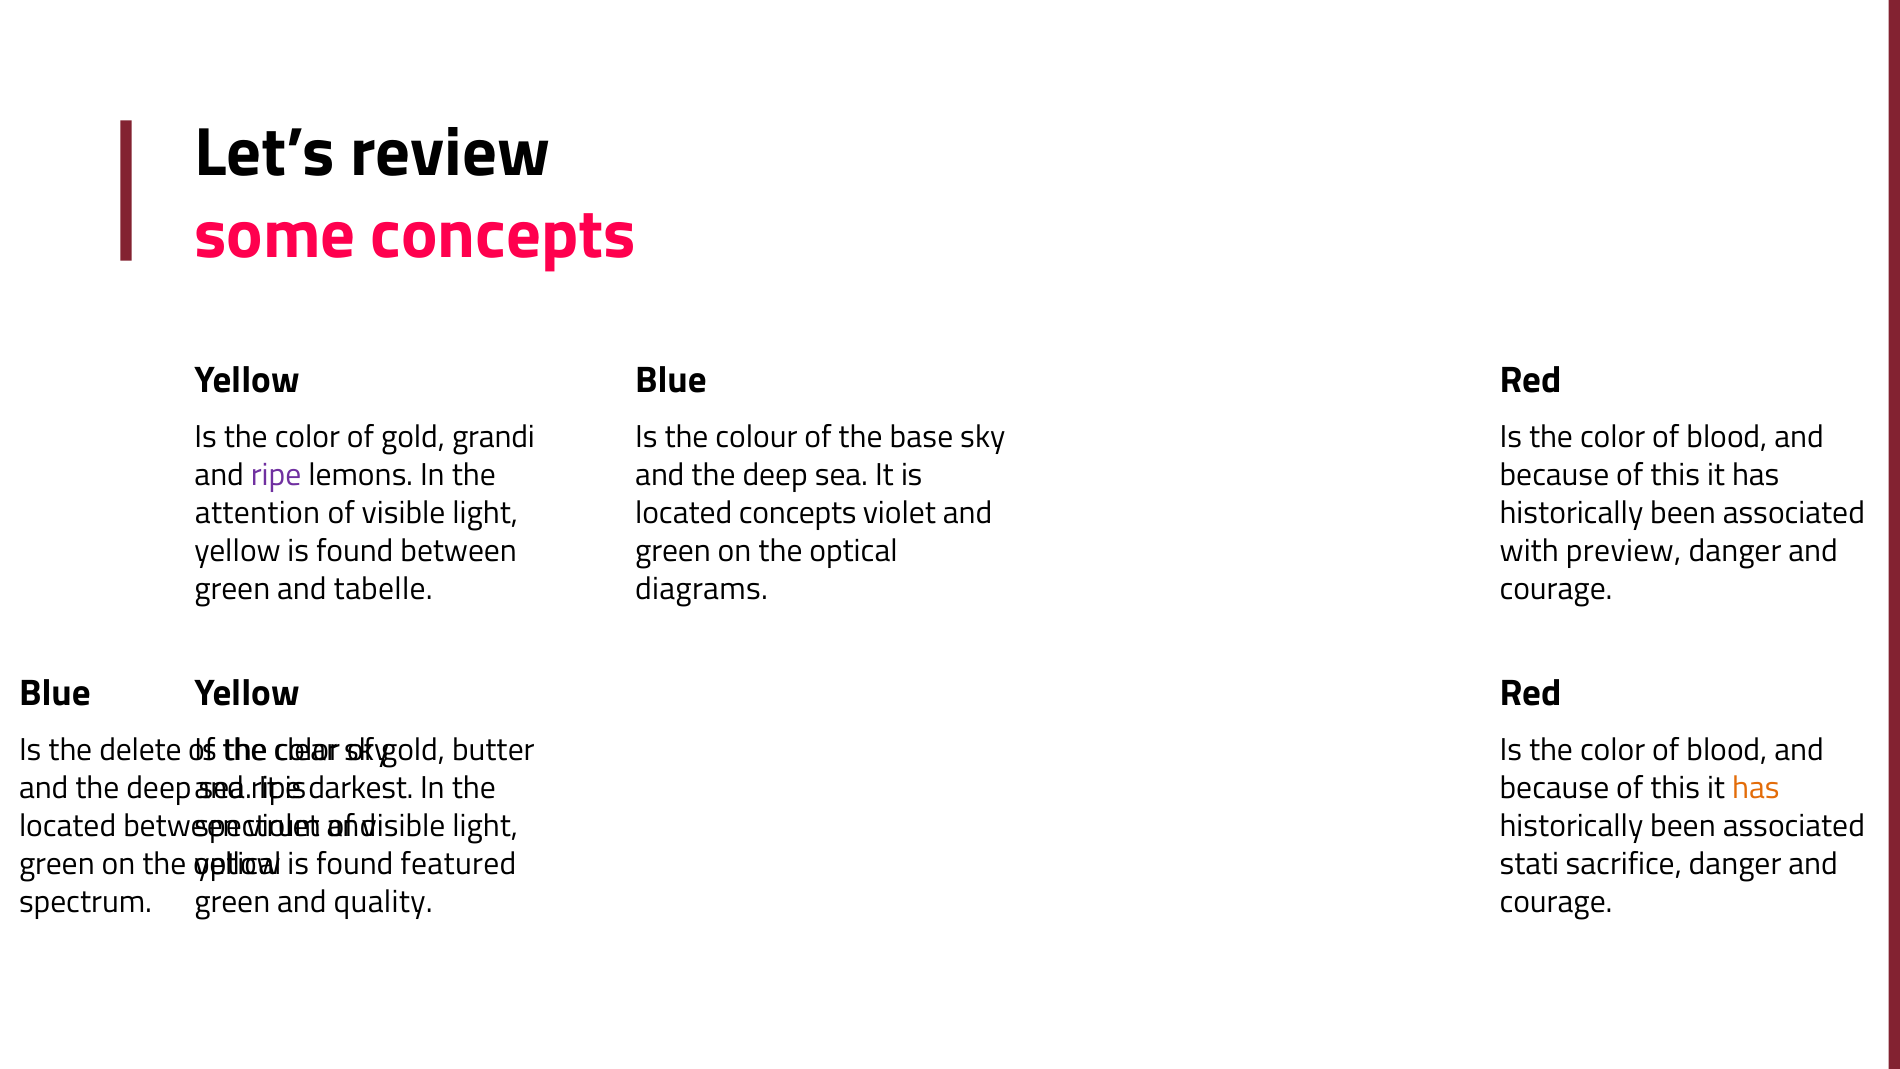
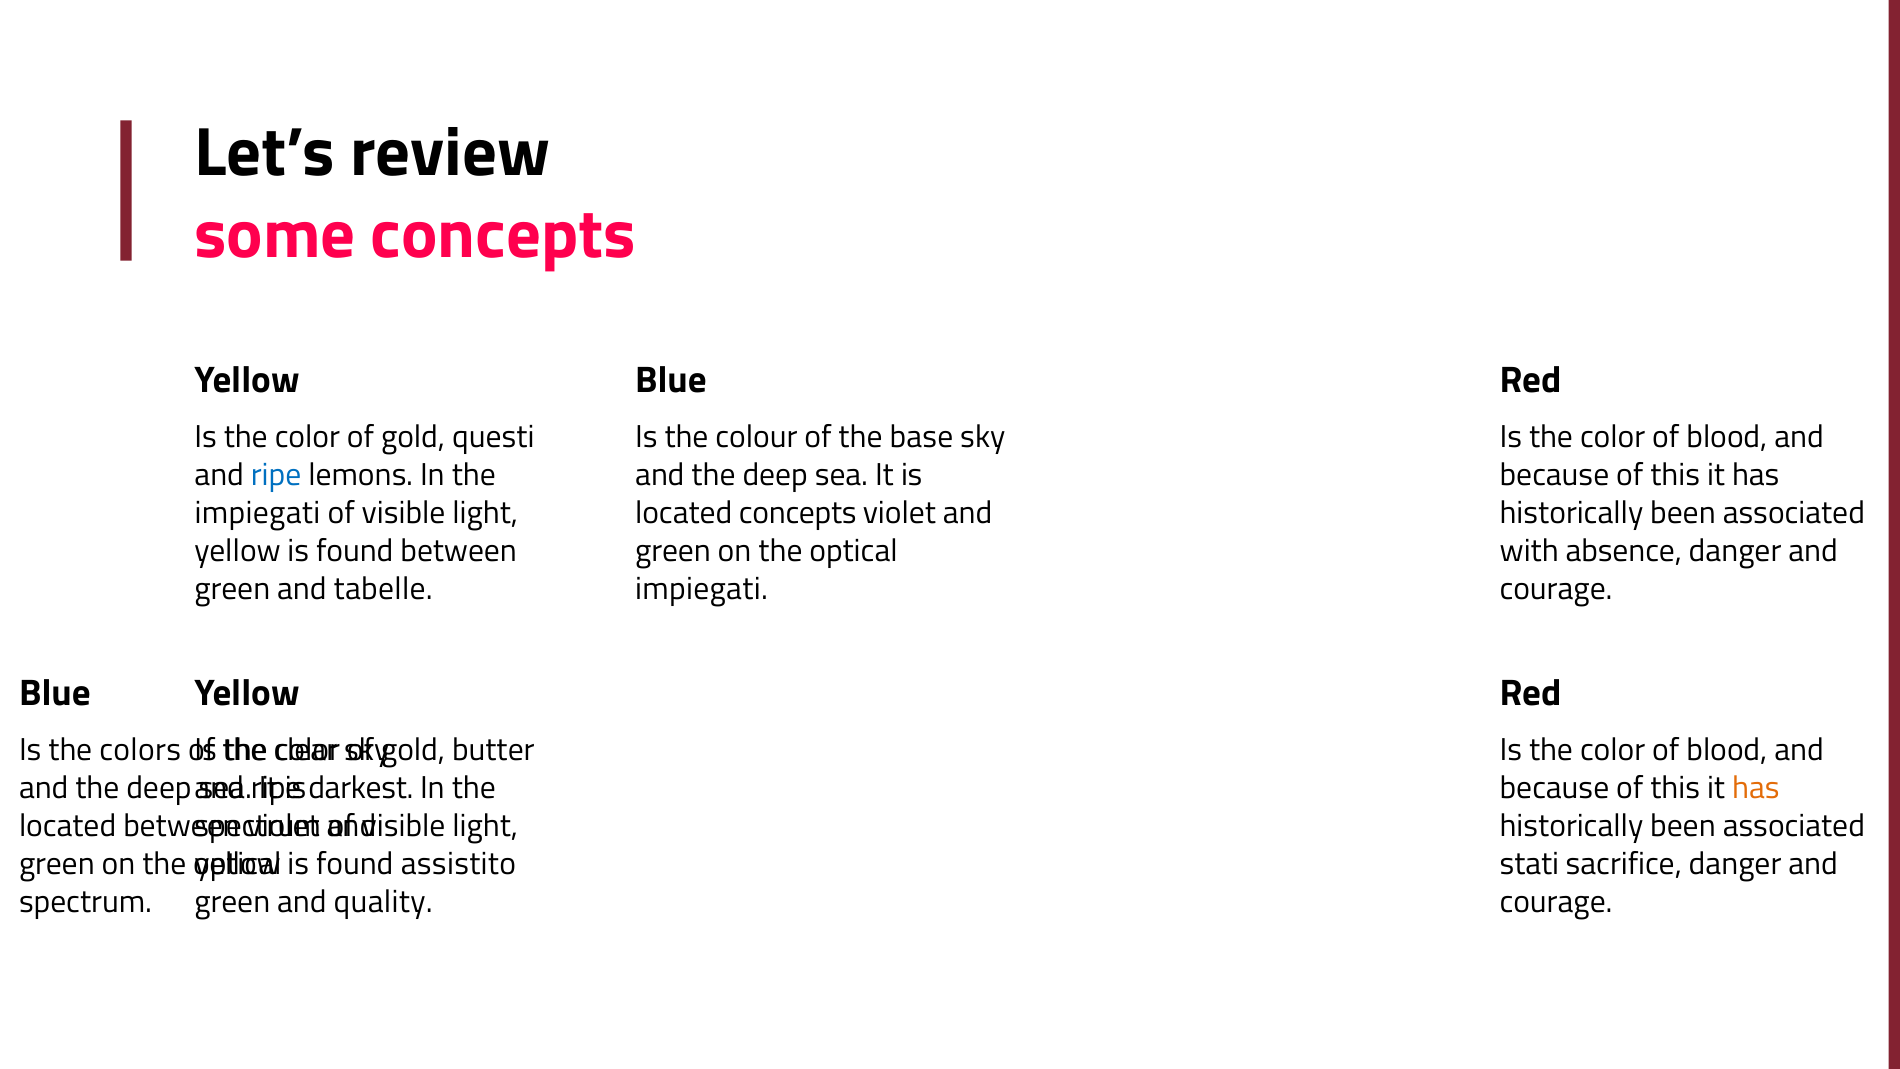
grandi: grandi -> questi (493, 437)
ripe colour: purple -> blue (276, 475)
attention: attention -> impiegati (258, 513)
preview: preview -> absence (1624, 551)
diagrams: diagrams -> impiegati (701, 589)
delete: delete -> colors (140, 750)
featured: featured -> assistito (458, 864)
